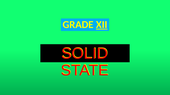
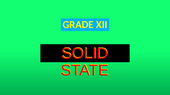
XII underline: present -> none (102, 25)
